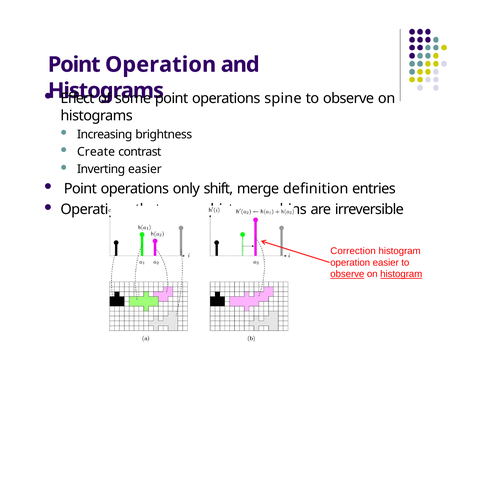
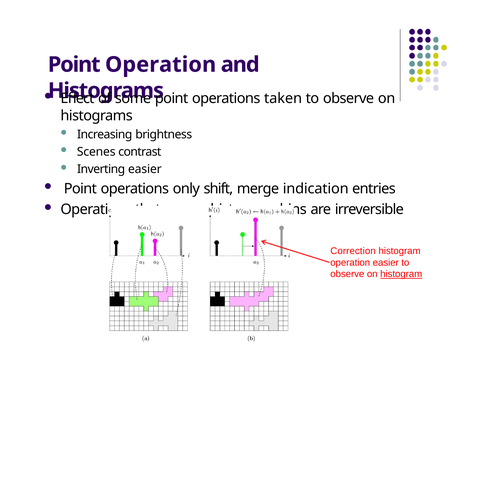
spine: spine -> taken (283, 98)
Create: Create -> Scenes (96, 152)
definition: definition -> indication (316, 189)
observe underline: present -> none (347, 274)
